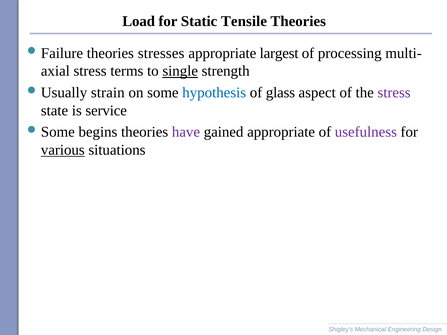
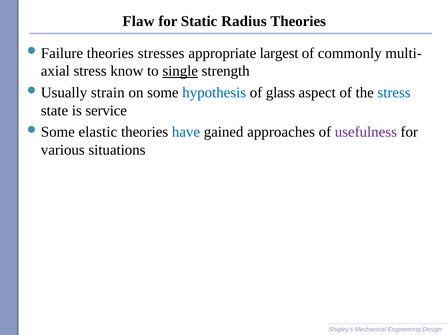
Load: Load -> Flaw (138, 21)
Tensile: Tensile -> Radius (244, 21)
processing: processing -> commonly (350, 53)
terms: terms -> know (127, 71)
stress colour: purple -> blue (394, 93)
begins: begins -> elastic (98, 132)
have colour: purple -> blue (186, 132)
gained appropriate: appropriate -> approaches (281, 132)
various underline: present -> none (63, 150)
